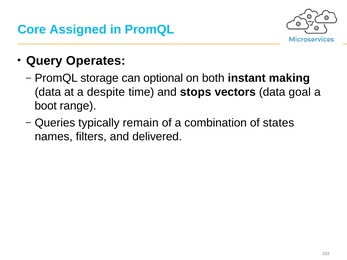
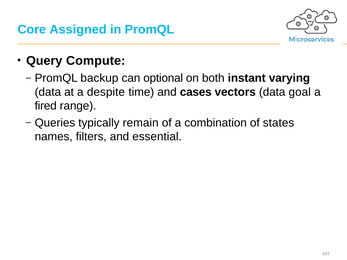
Operates: Operates -> Compute (96, 61)
storage: storage -> backup (99, 78)
making: making -> varying (289, 78)
stops: stops -> cases (196, 92)
boot: boot -> fired (46, 106)
delivered: delivered -> essential (157, 137)
